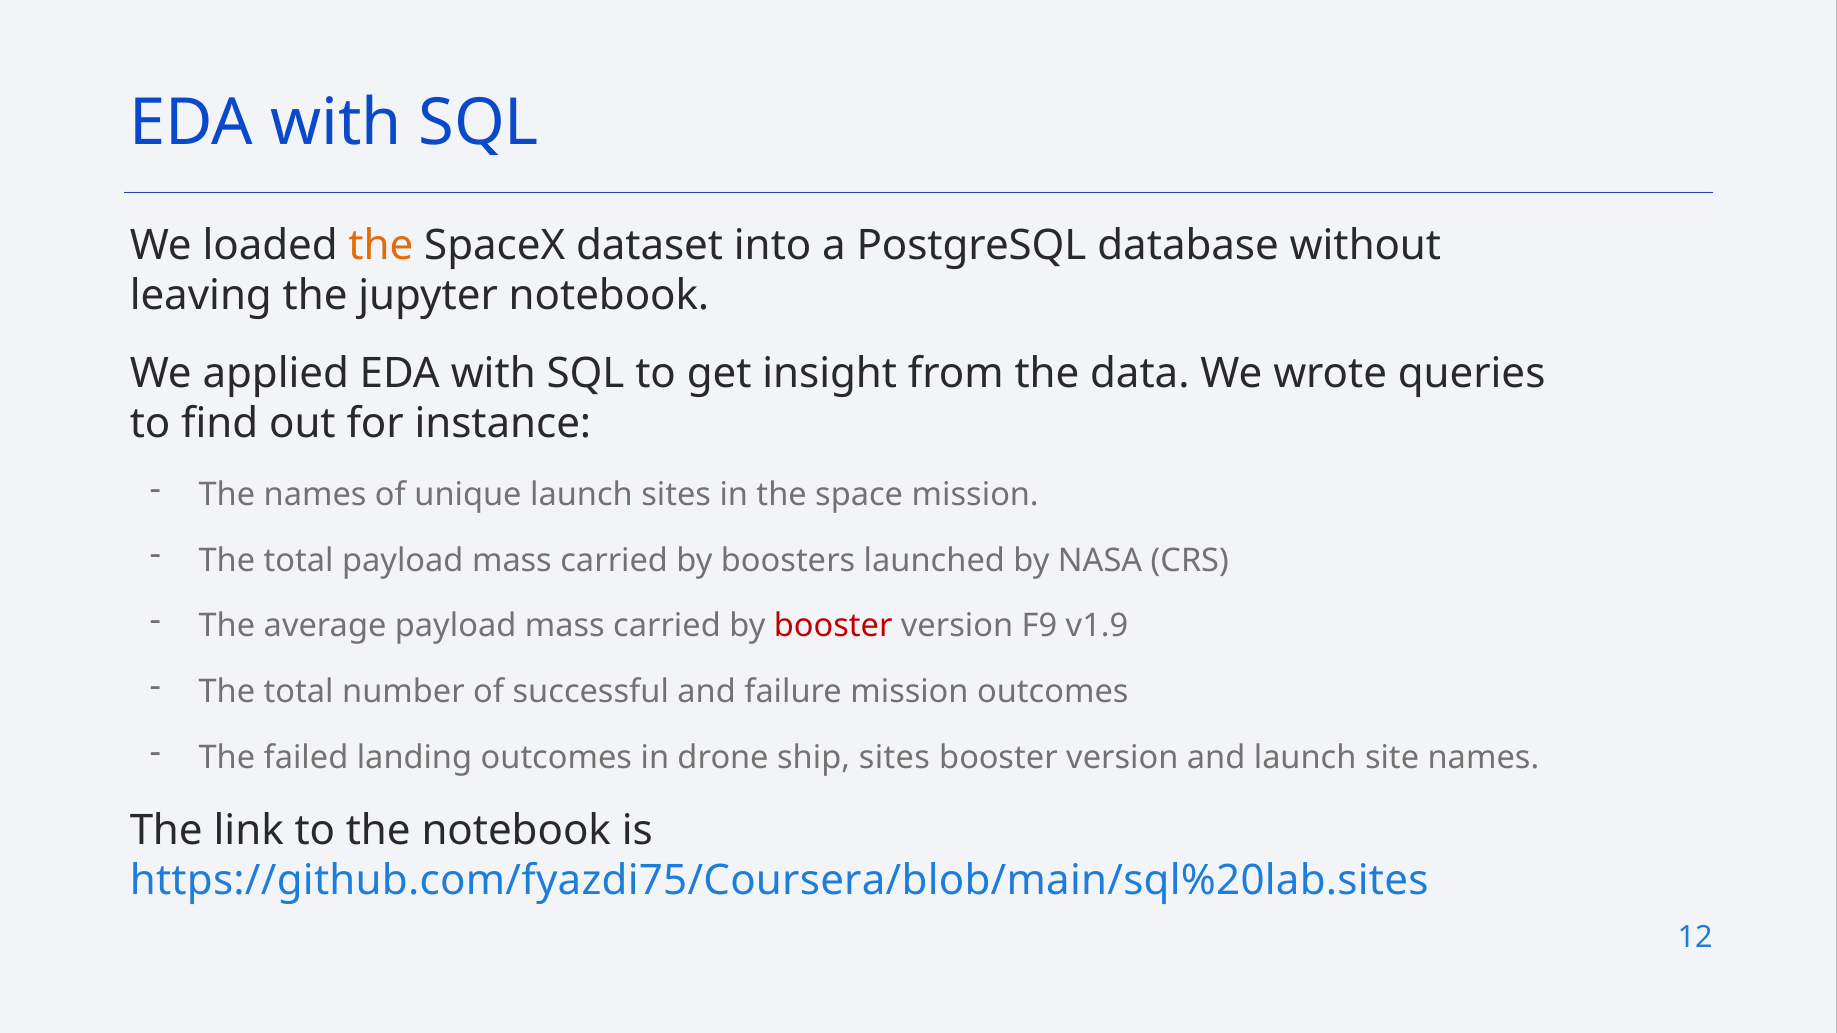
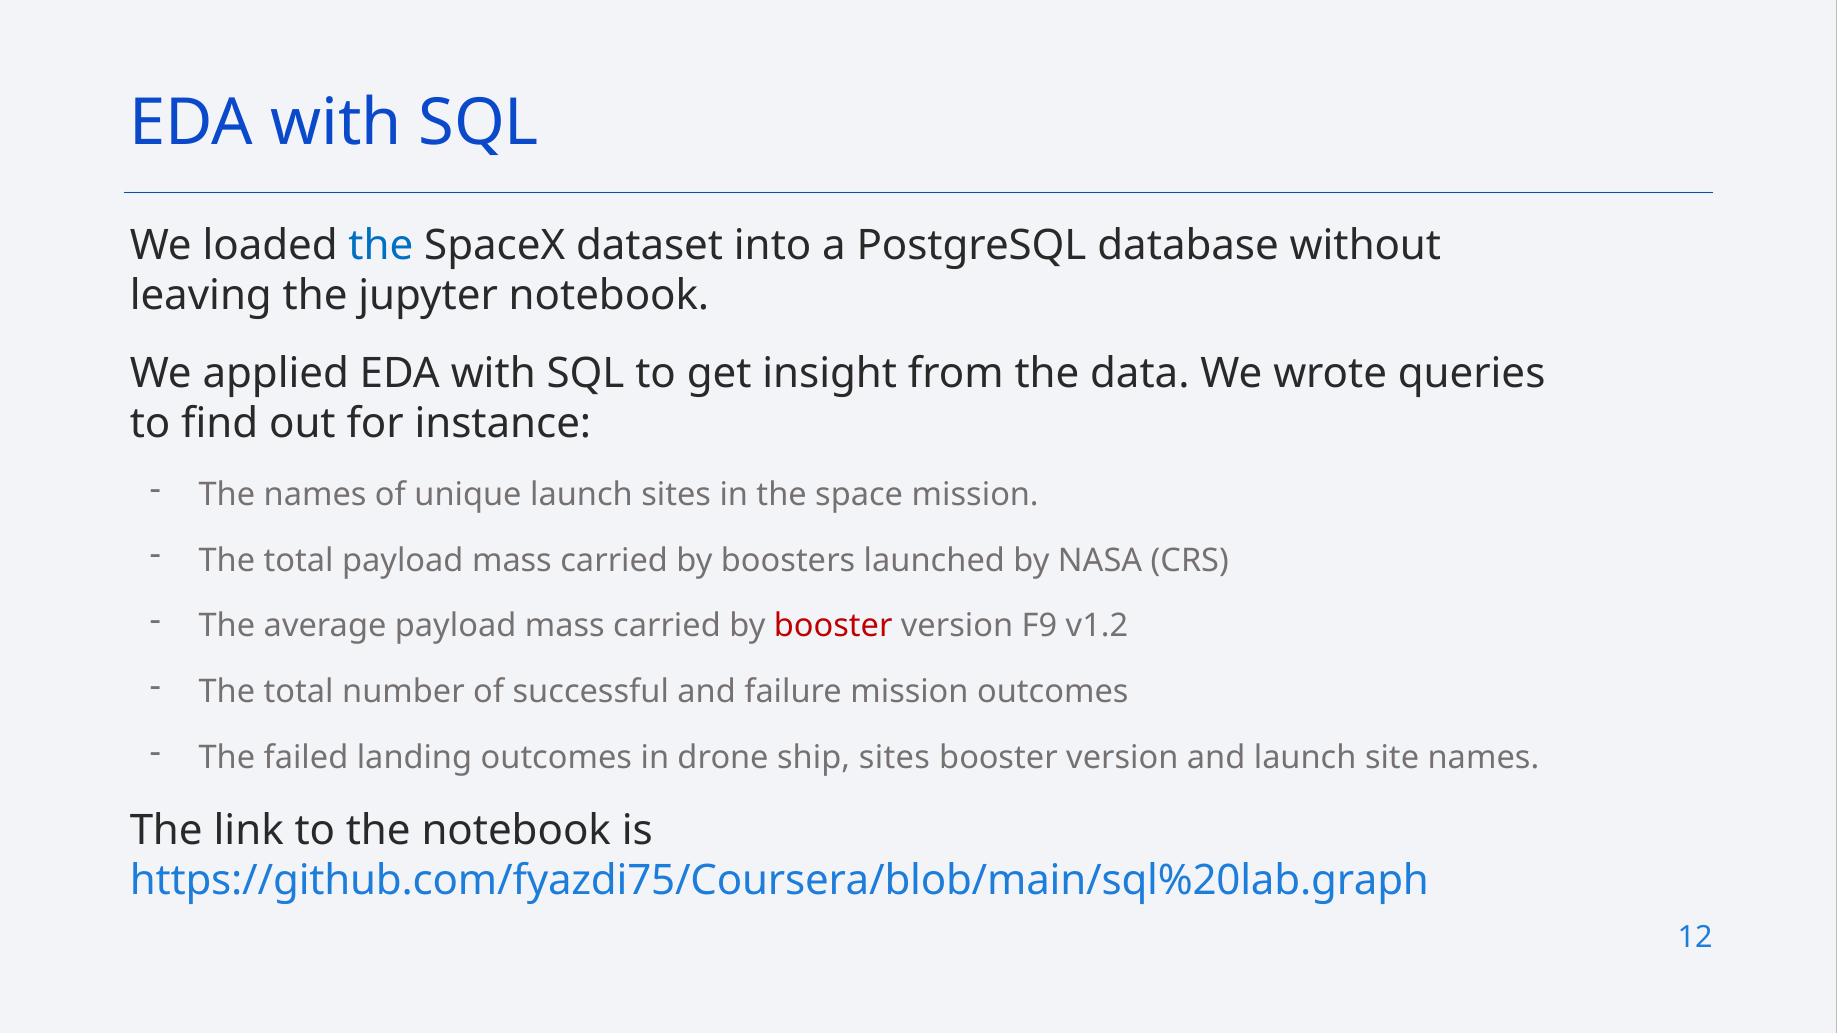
the colour: orange -> blue (381, 246)
v1.9: v1.9 -> v1.2 (1097, 626)
https://github.com/fyazdi75/Coursera/blob/main/sql%20lab.sites: https://github.com/fyazdi75/Coursera/blob/main/sql%20lab.sites -> https://github.com/fyazdi75/Coursera/blob/main/sql%20lab.graph (779, 881)
